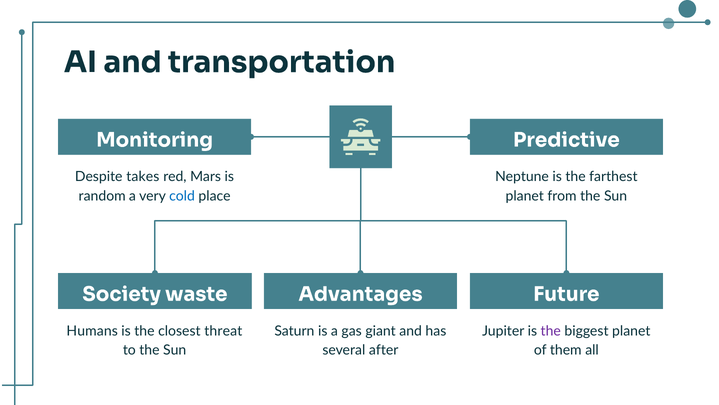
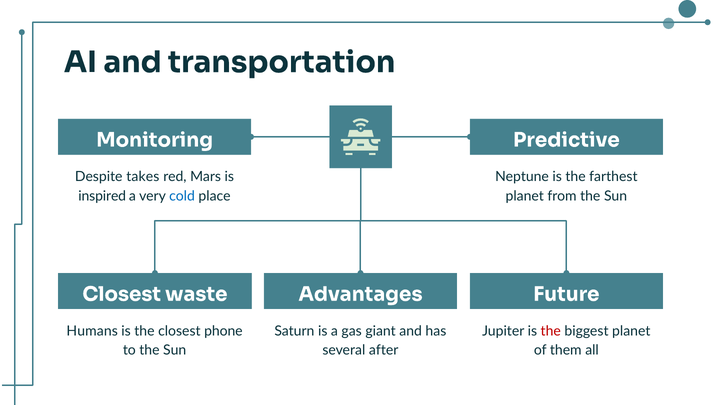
random: random -> inspired (102, 196)
Society: Society -> Closest (122, 294)
threat: threat -> phone (223, 330)
the colour: purple -> red (551, 330)
